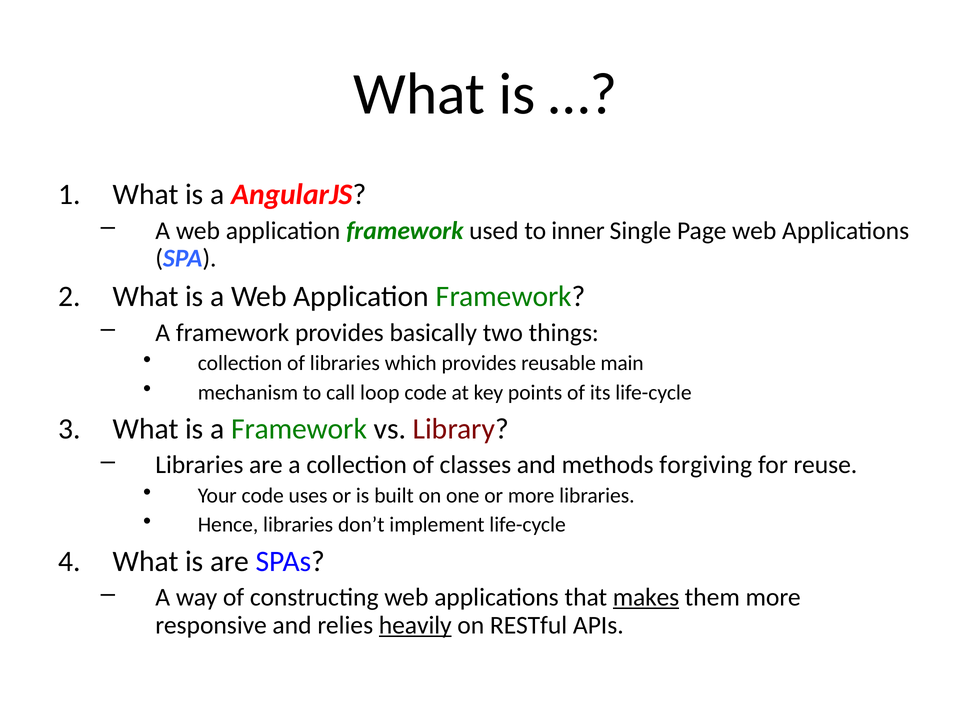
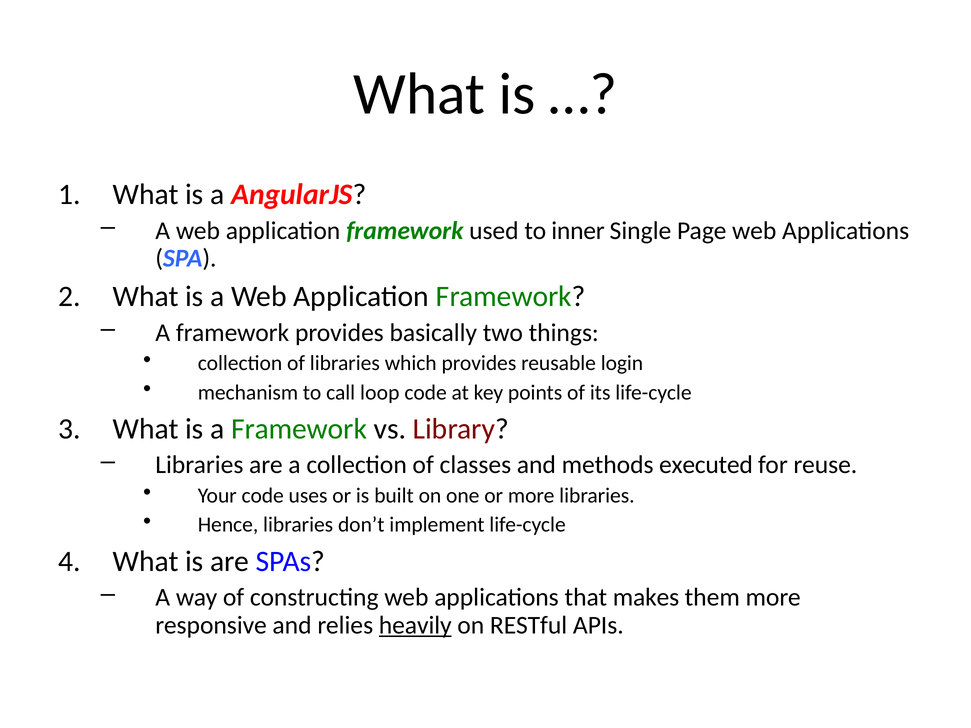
main: main -> login (622, 364)
forgiving: forgiving -> executed (706, 465)
makes underline: present -> none (646, 598)
